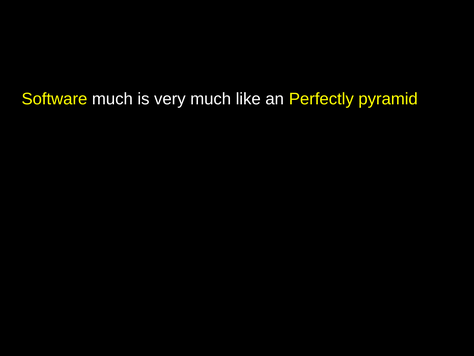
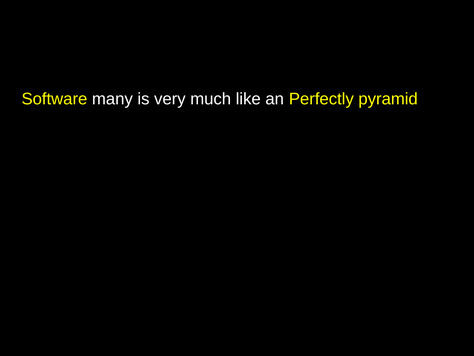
Software much: much -> many (112, 99)
